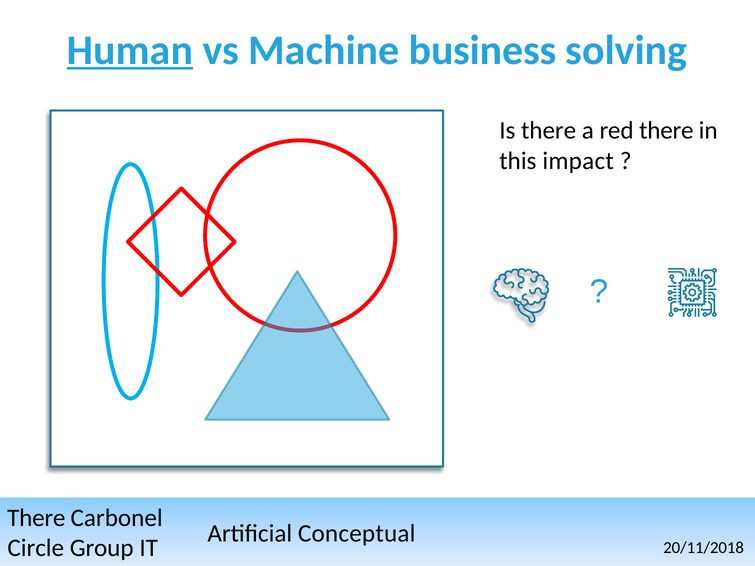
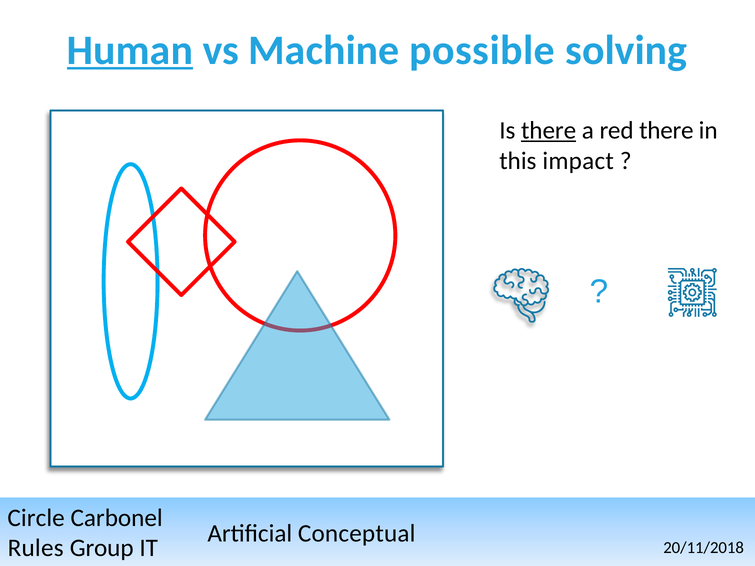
business: business -> possible (482, 50)
there underline: none -> present (549, 131)
There: There -> Circle (36, 518)
Circle: Circle -> Rules (36, 548)
